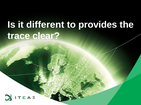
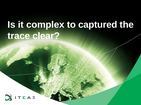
different: different -> complex (45, 25)
provides: provides -> captured (98, 25)
